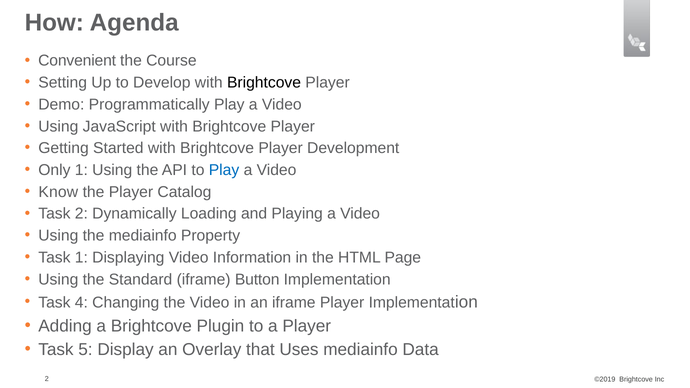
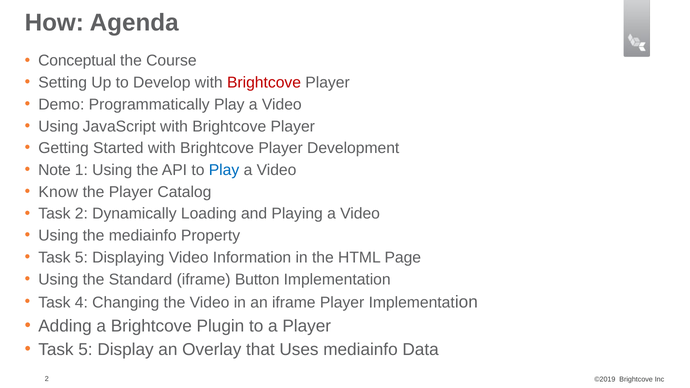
Convenient: Convenient -> Conceptual (77, 61)
Brightcove colour: black -> red (264, 83)
Only: Only -> Note (54, 170)
1: 1 -> 5 (81, 258)
